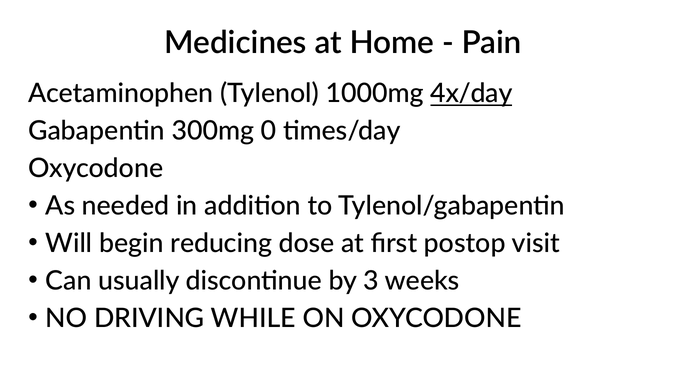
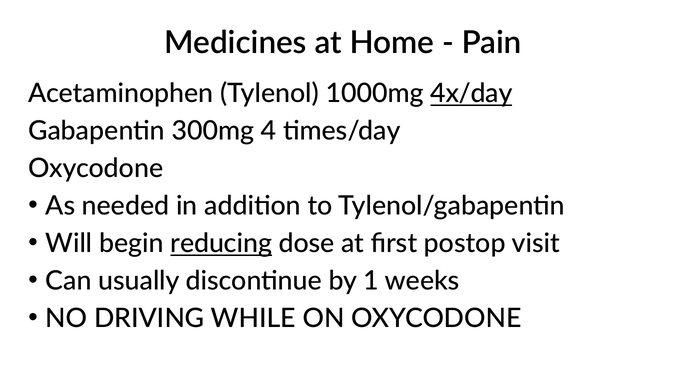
0: 0 -> 4 (269, 131)
reducing underline: none -> present (221, 244)
3: 3 -> 1 (371, 281)
